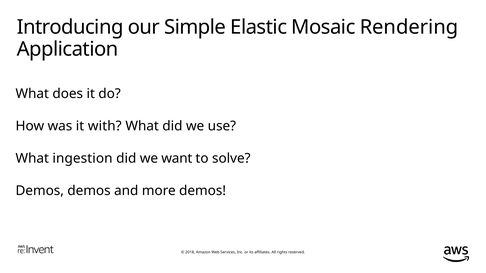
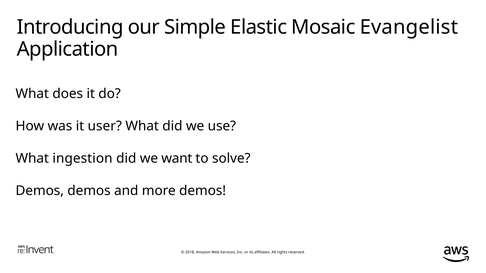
Rendering: Rendering -> Evangelist (409, 27)
with: with -> user (105, 126)
